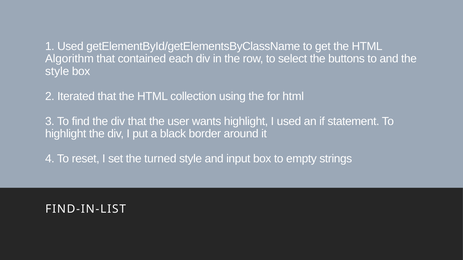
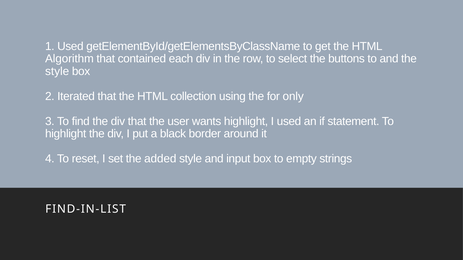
for html: html -> only (293, 96)
turned: turned -> added (160, 159)
